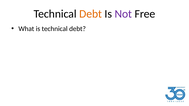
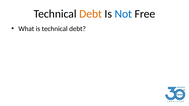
Not colour: purple -> blue (123, 14)
